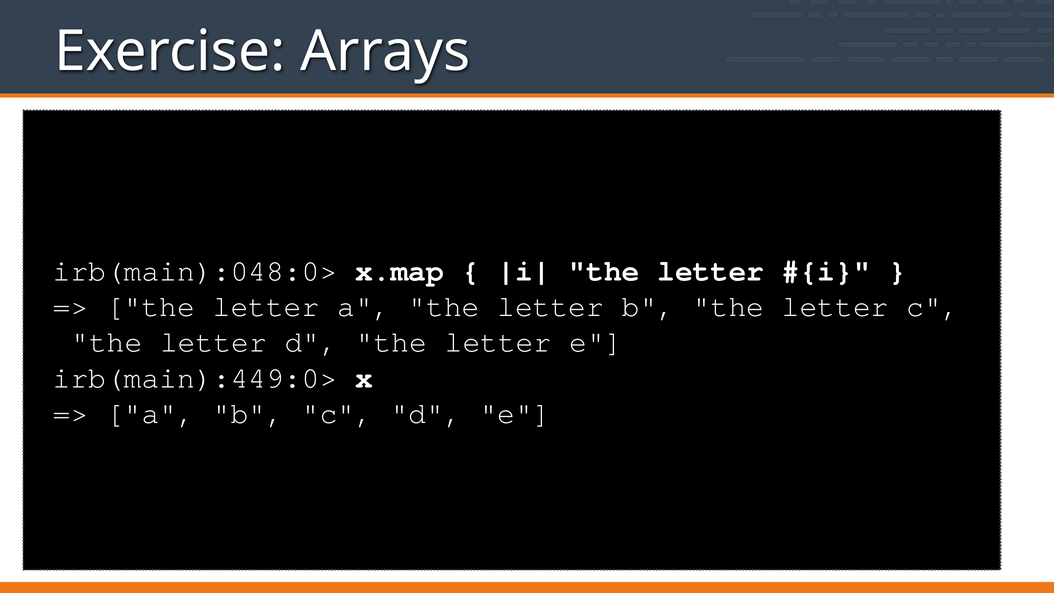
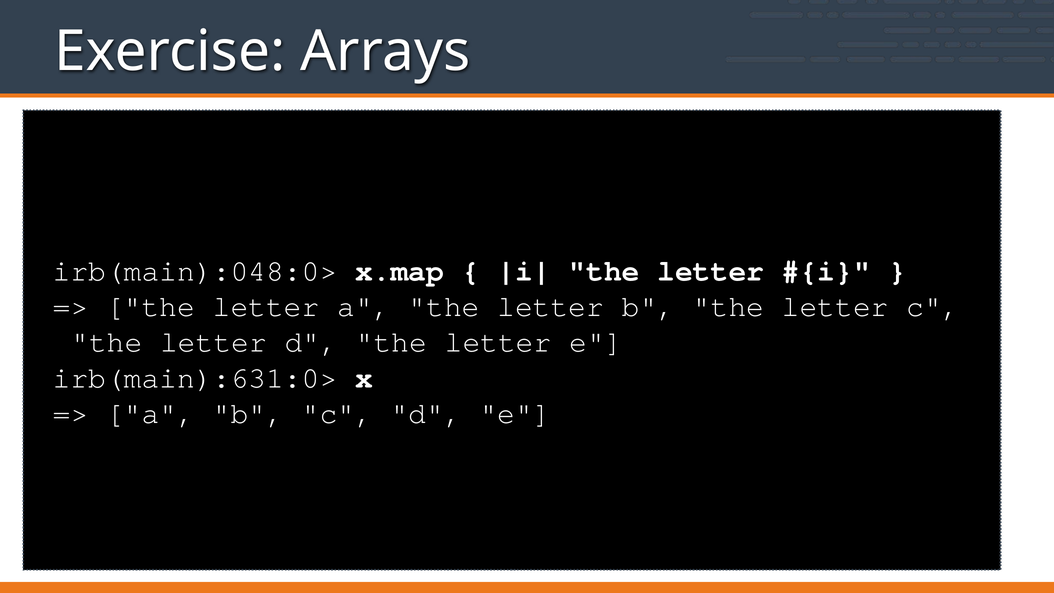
irb(main):449:0>: irb(main):449:0> -> irb(main):631:0> (195, 378)
